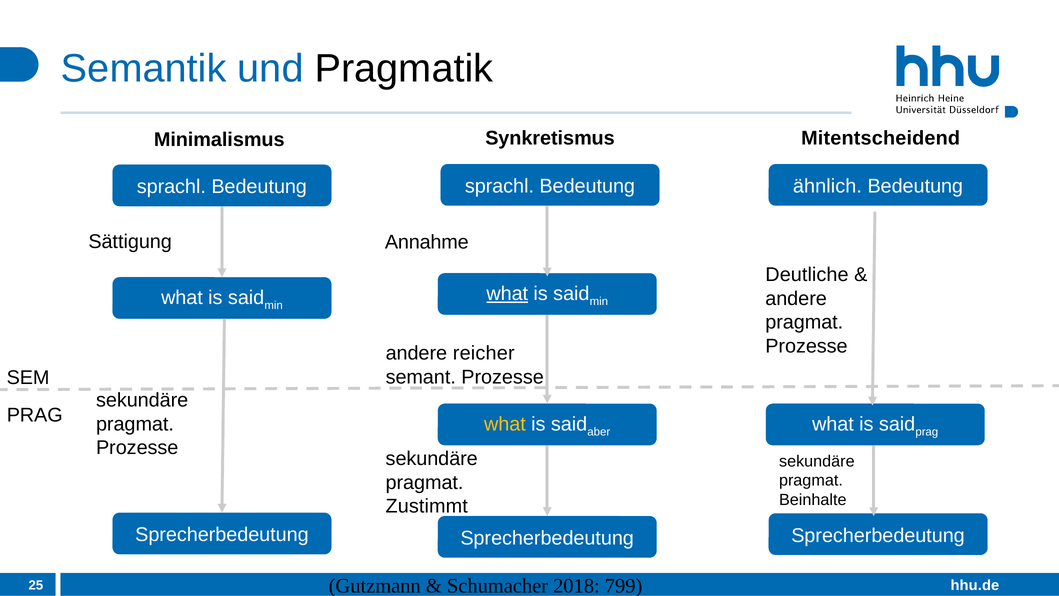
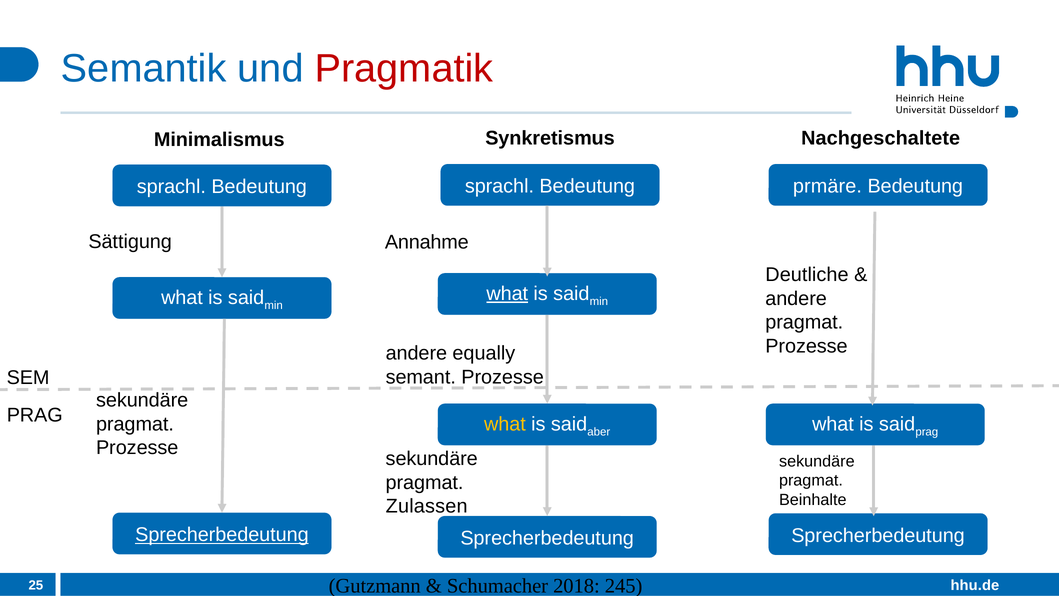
Pragmatik colour: black -> red (404, 69)
Mitentscheidend: Mitentscheidend -> Nachgeschaltete (881, 139)
ähnlich: ähnlich -> prmäre (827, 186)
reicher: reicher -> equally (484, 354)
Zustimmt: Zustimmt -> Zulassen (427, 507)
Sprecherbedeutung underline: none -> present (222, 535)
799: 799 -> 245 (624, 586)
